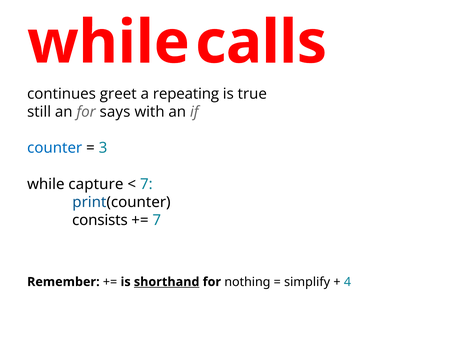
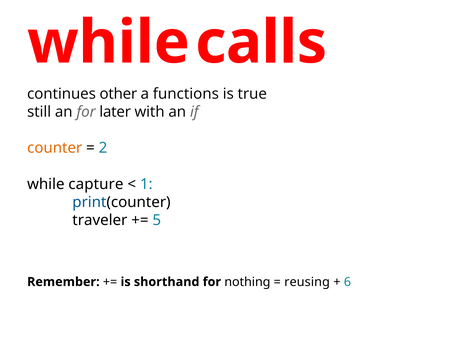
greet: greet -> other (118, 94)
repeating: repeating -> functions (186, 94)
says: says -> later (115, 112)
counter colour: blue -> orange (55, 148)
3: 3 -> 2 (103, 148)
7: 7 -> 1 (146, 184)
consists: consists -> traveler (100, 220)
7: 7 -> 5 (157, 220)
shorthand underline: present -> none (167, 282)
simplify: simplify -> reusing (307, 282)
4: 4 -> 6 (347, 282)
